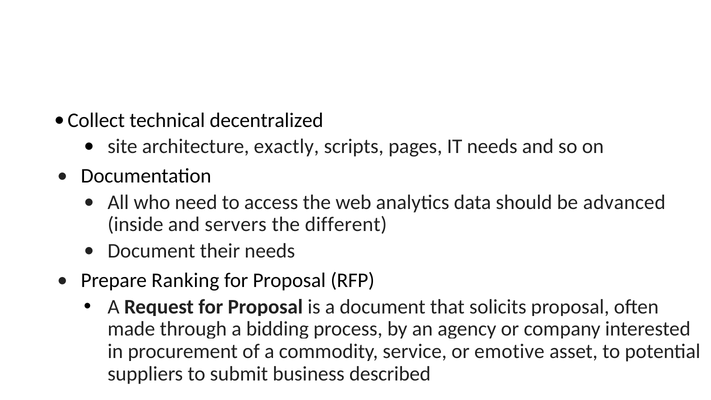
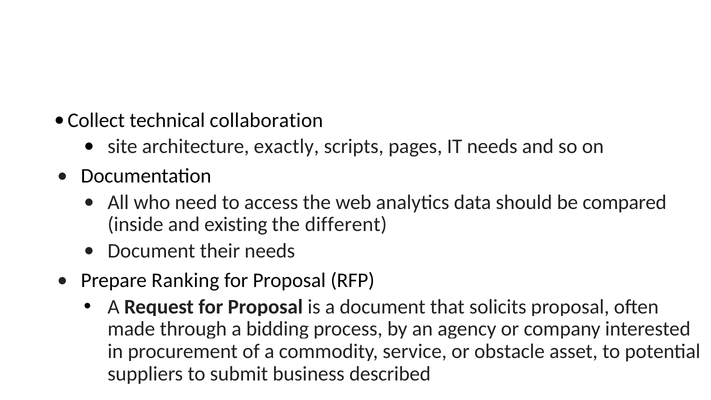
decentralized: decentralized -> collaboration (266, 120)
advanced: advanced -> compared (625, 202)
servers: servers -> existing (236, 225)
emotive: emotive -> obstacle (510, 351)
